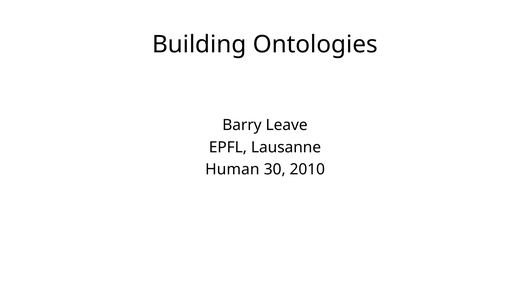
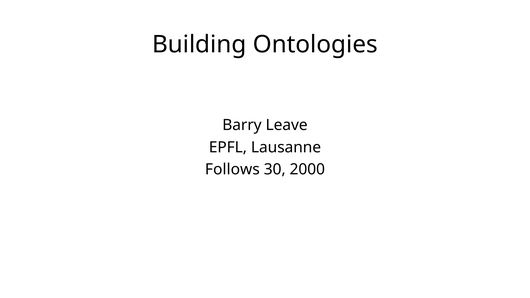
Human: Human -> Follows (232, 170)
2010: 2010 -> 2000 (307, 170)
